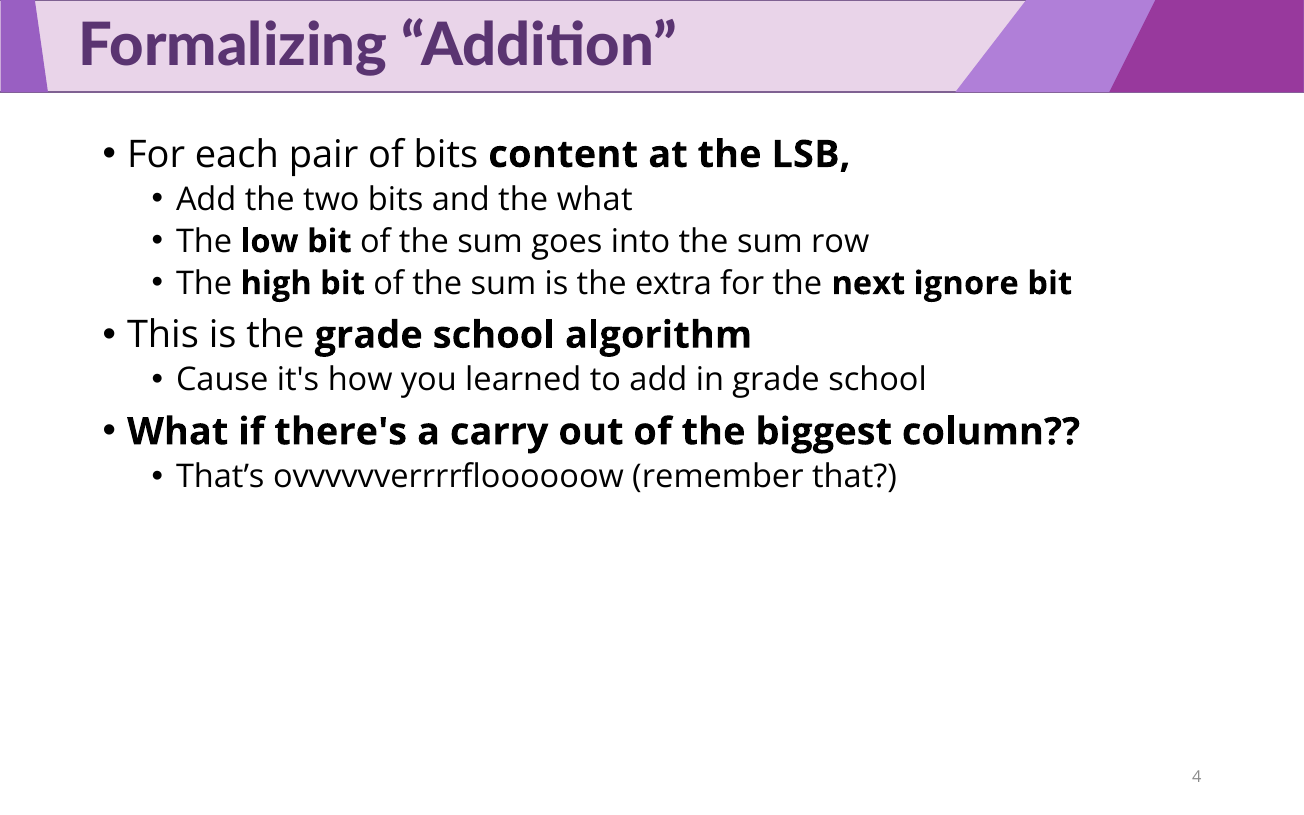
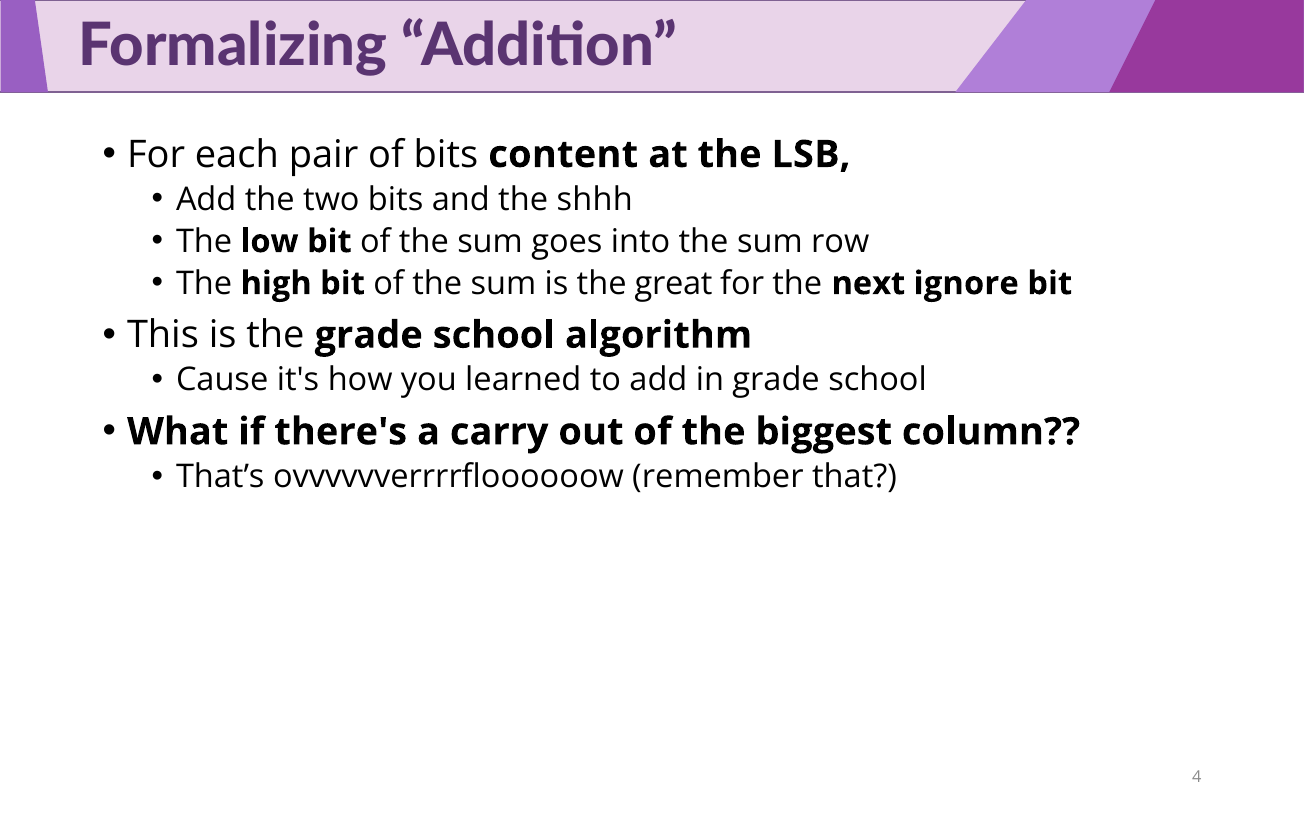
the what: what -> shhh (595, 199)
extra: extra -> great (674, 283)
